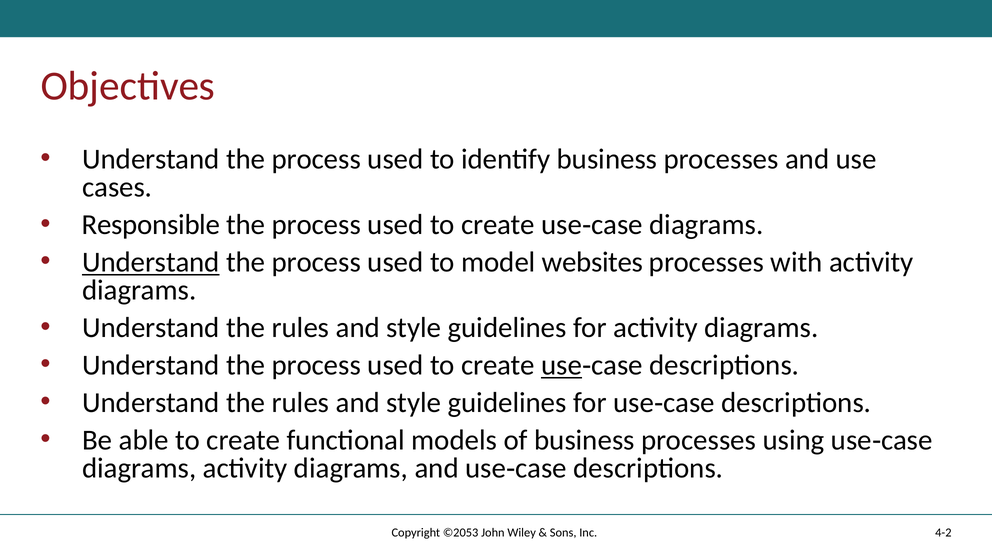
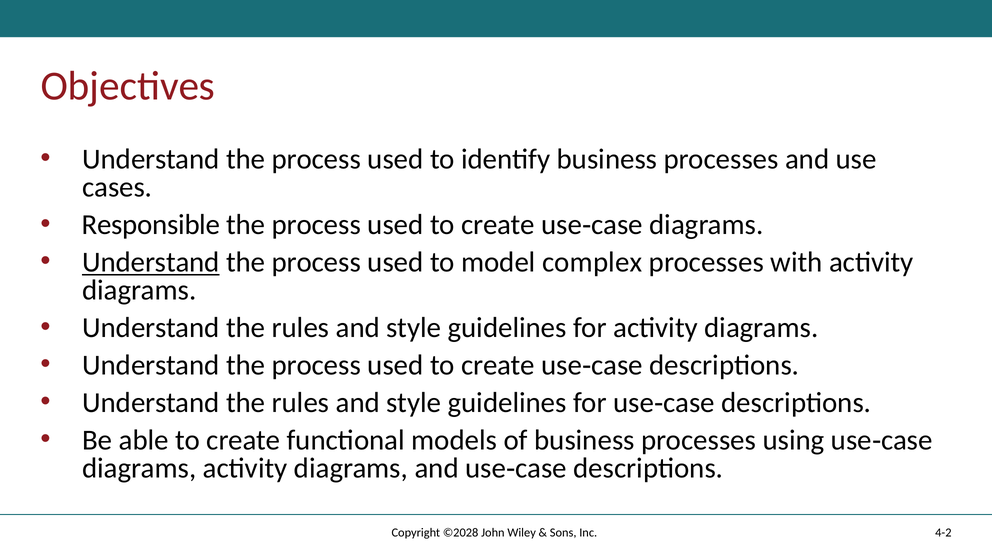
websites: websites -> complex (592, 262)
use underline: present -> none (562, 365)
©2053: ©2053 -> ©2028 (461, 533)
